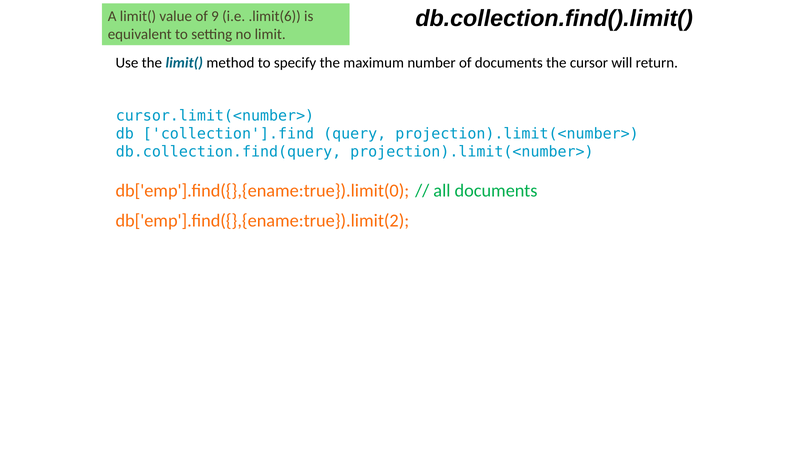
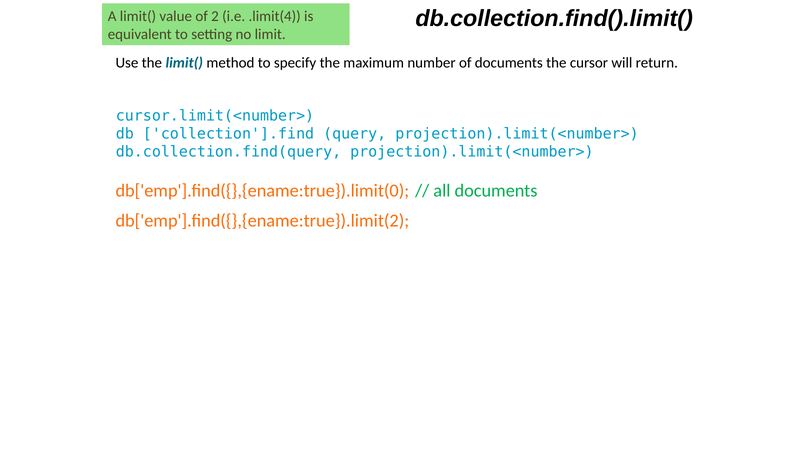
9: 9 -> 2 (215, 16)
.limit(6: .limit(6 -> .limit(4 (275, 16)
